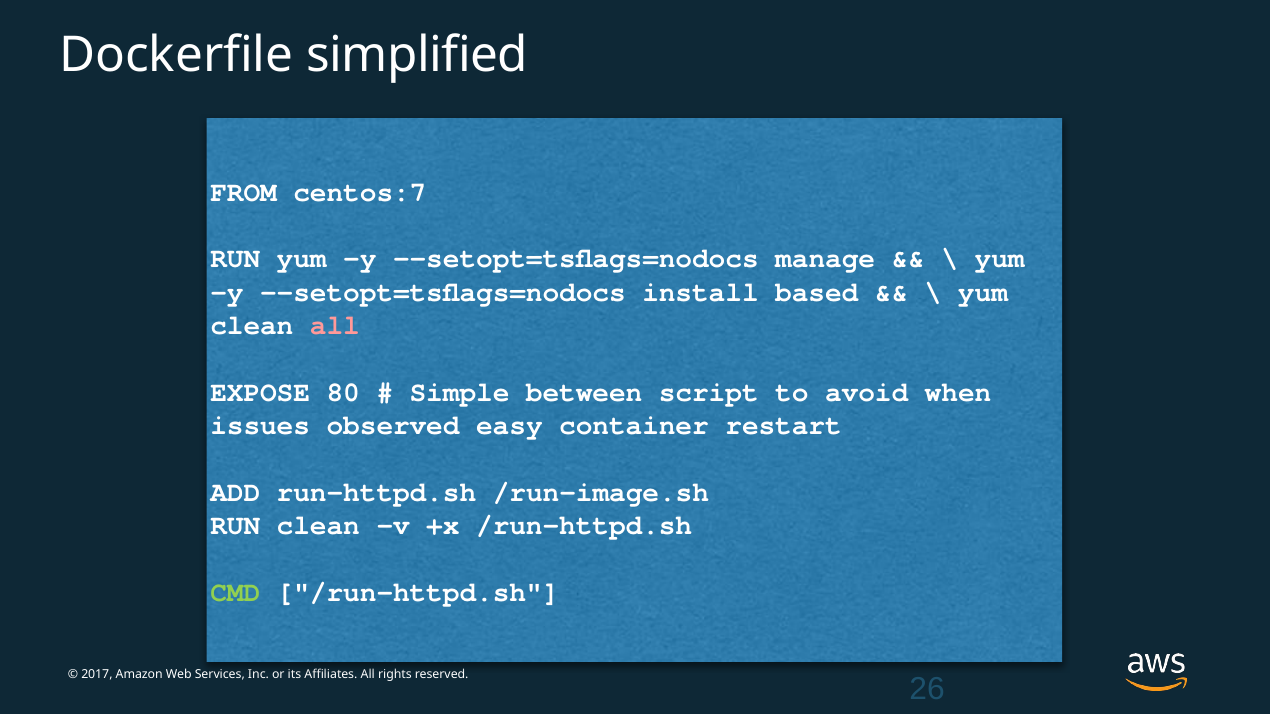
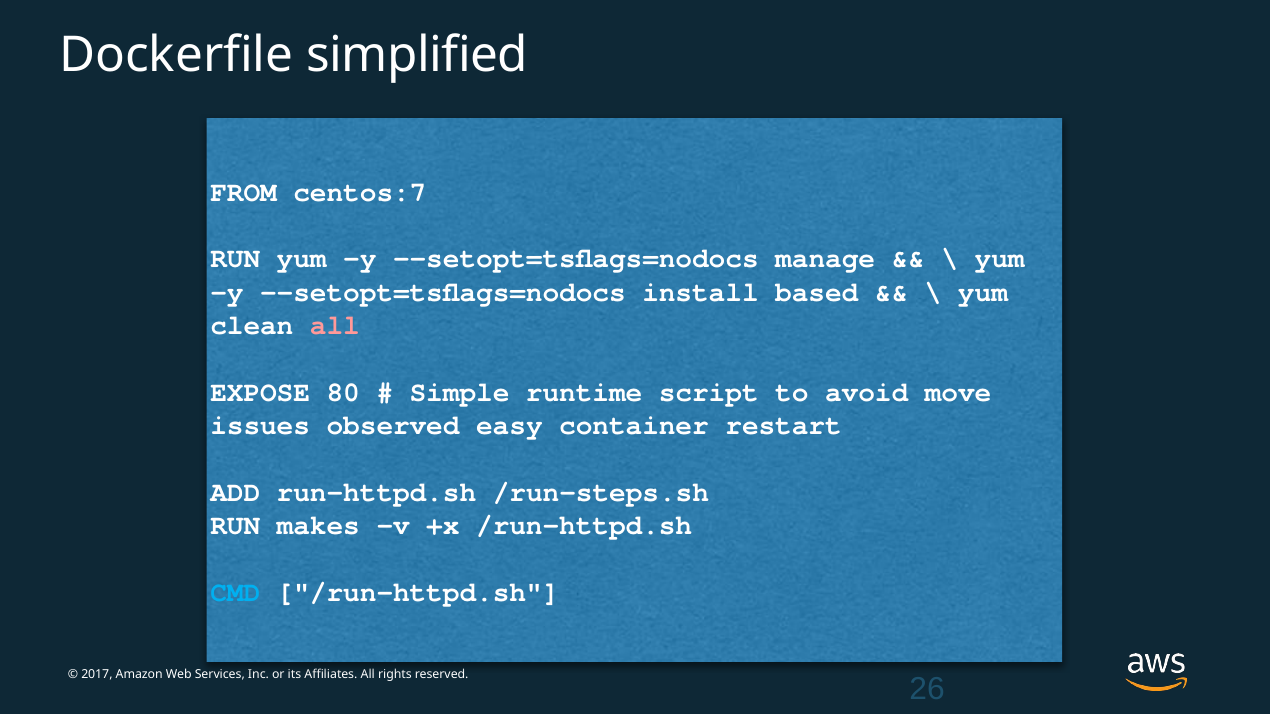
between: between -> runtime (584, 392)
when: when -> move (958, 392)
/run-image.sh: /run-image.sh -> /run-steps.sh (601, 492)
RUN clean: clean -> makes (318, 526)
CMD colour: light green -> light blue (235, 592)
